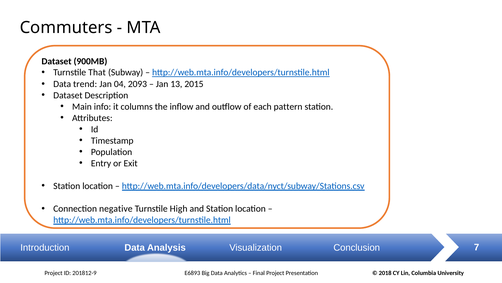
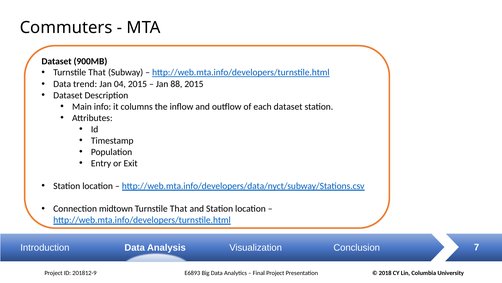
04 2093: 2093 -> 2015 (137, 84)
13: 13 -> 88 (176, 84)
each pattern: pattern -> dataset (288, 106)
negative: negative -> midtown (116, 208)
High: High -> That (179, 208)
